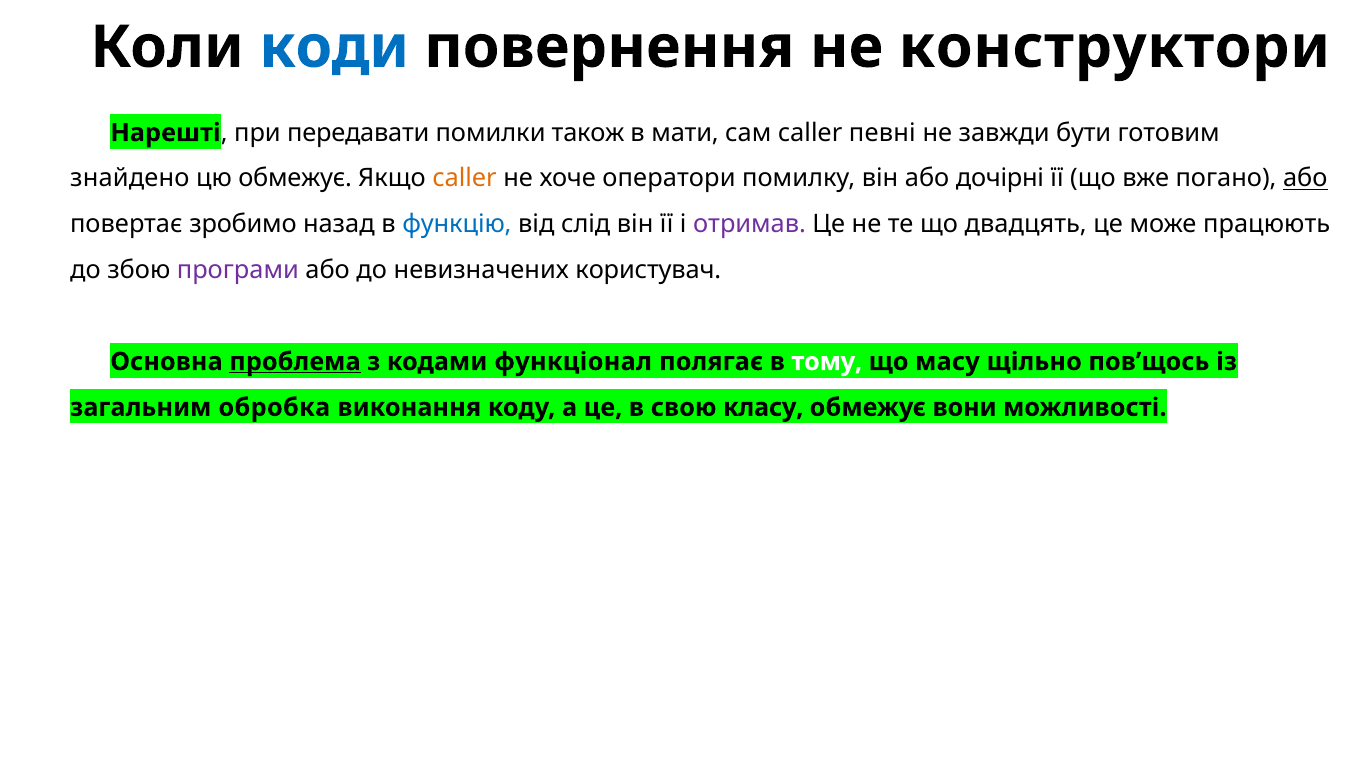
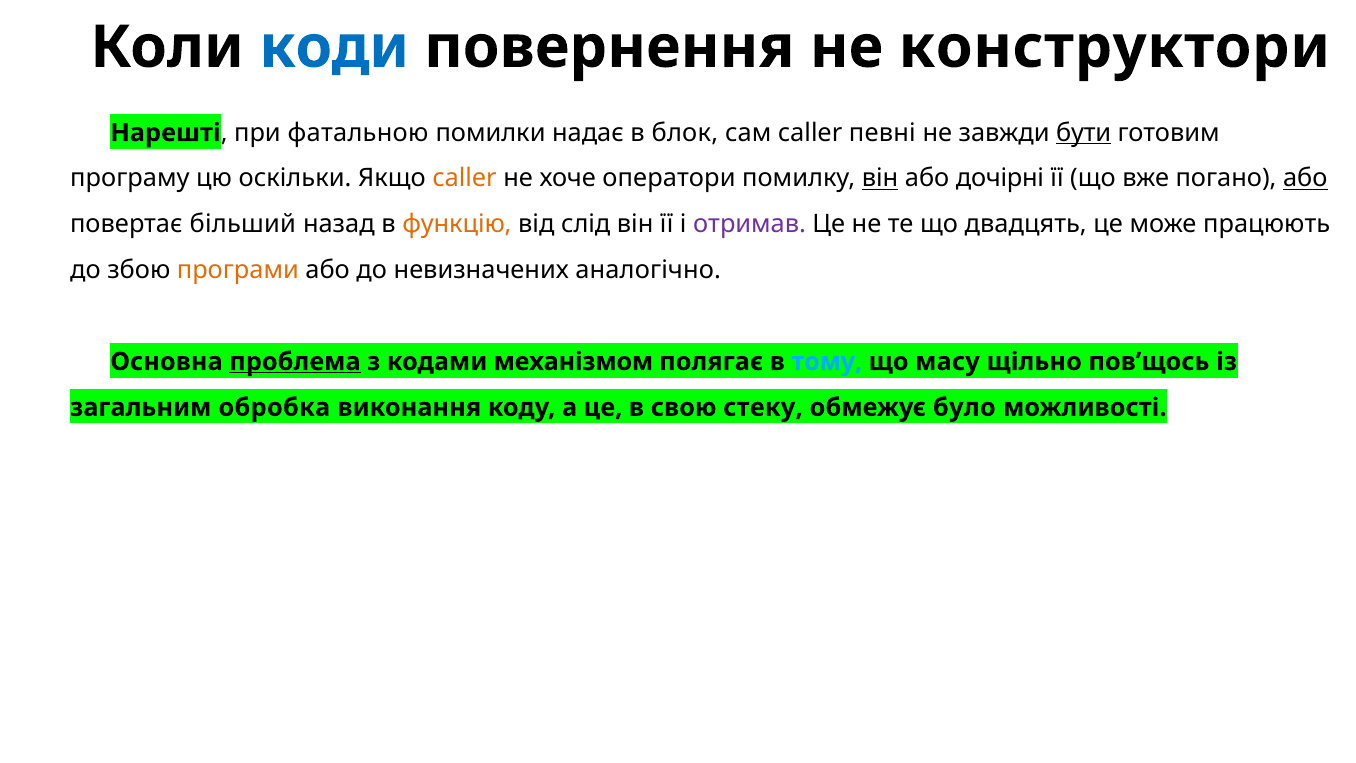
передавати: передавати -> фатальною (358, 133)
також: також -> надає (588, 133)
мати: мати -> блок (685, 133)
бути underline: none -> present (1084, 133)
знайдено: знайдено -> програму (130, 179)
цю обмежує: обмежує -> оскільки (295, 179)
він underline: none -> present (880, 179)
зробимо: зробимо -> більший (243, 224)
функцію colour: blue -> orange (457, 224)
програми colour: purple -> orange (238, 270)
користувач: користувач -> аналогічно (648, 270)
функціонал: функціонал -> механізмом (573, 362)
тому colour: white -> light blue (827, 362)
класу: класу -> стеку (763, 407)
вони: вони -> було (964, 407)
